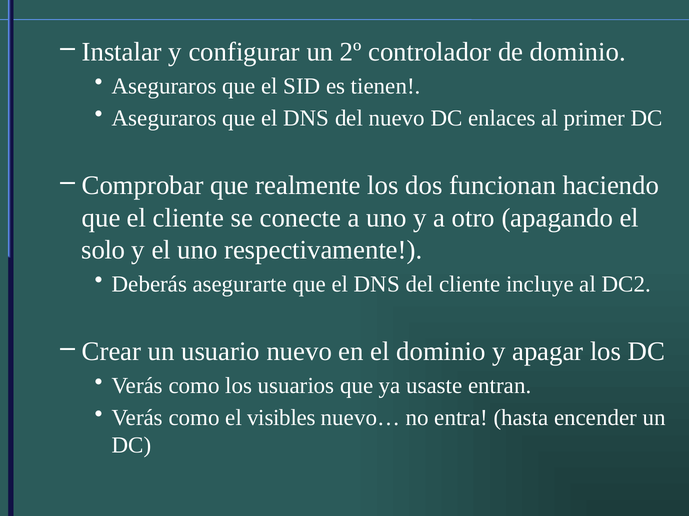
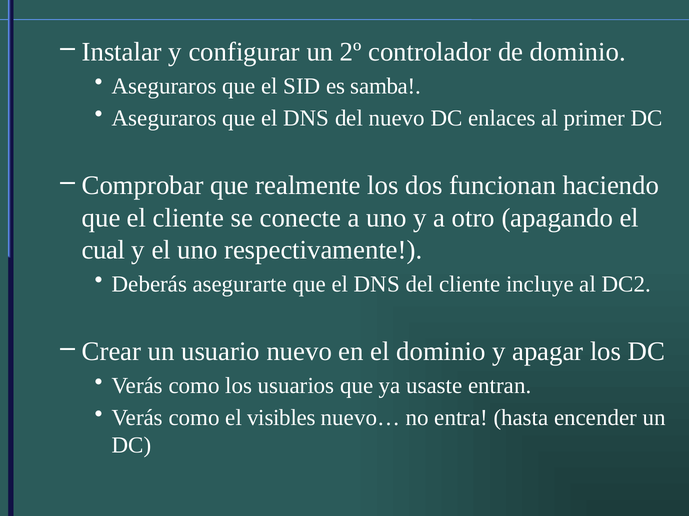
tienen: tienen -> samba (386, 86)
solo: solo -> cual (103, 250)
